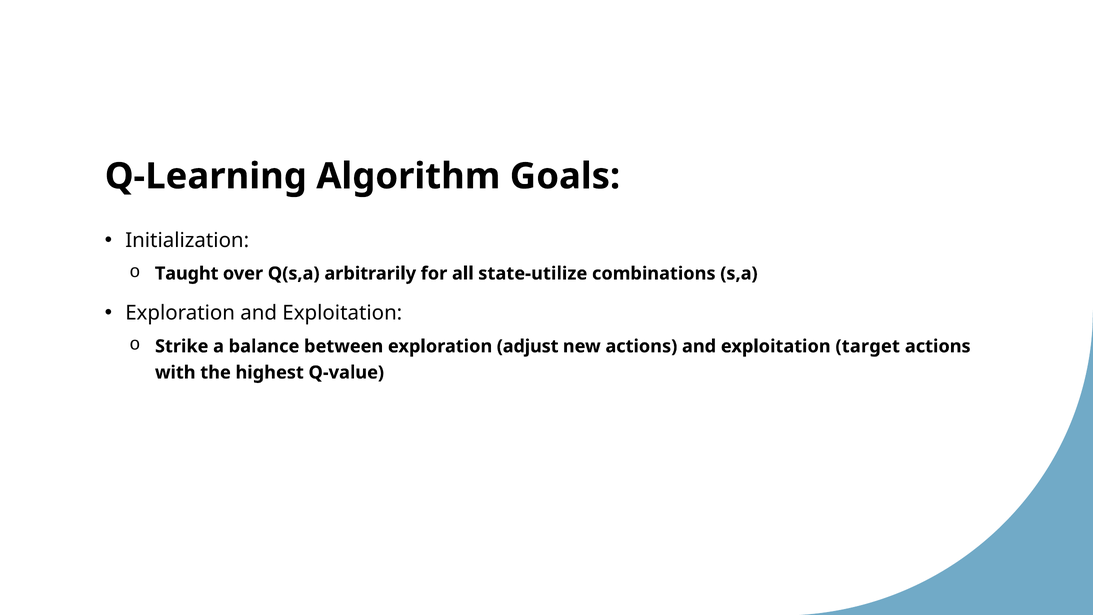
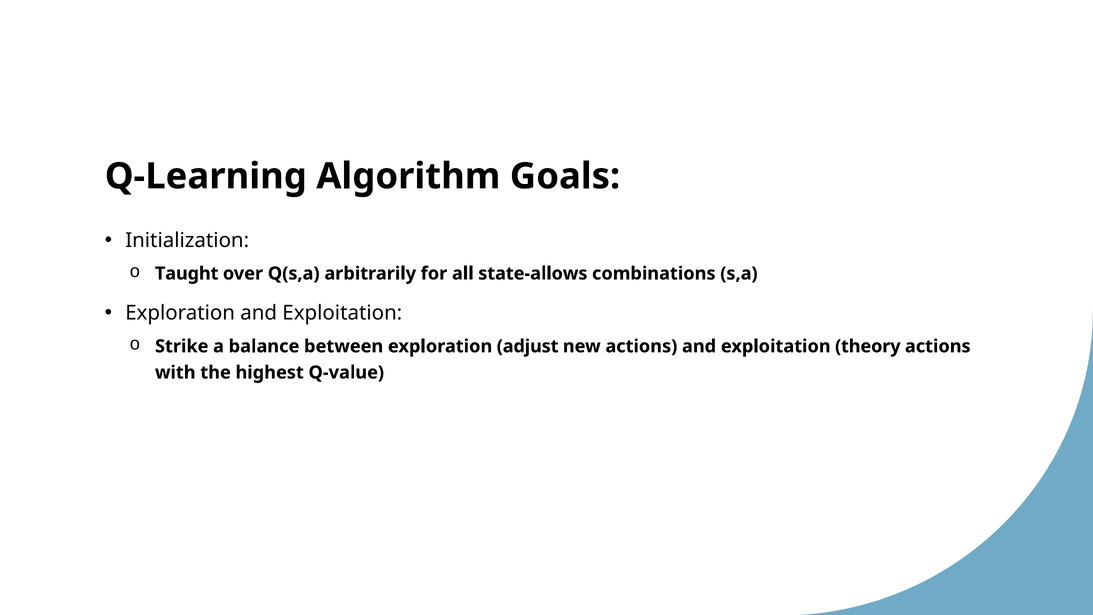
state-utilize: state-utilize -> state-allows (533, 273)
target: target -> theory (868, 346)
